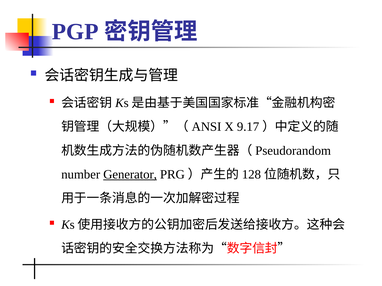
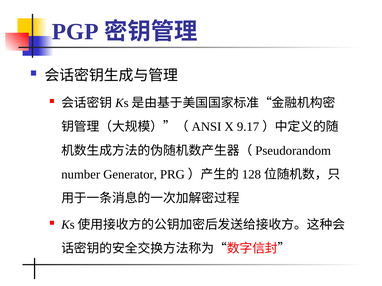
Generator underline: present -> none (130, 175)
